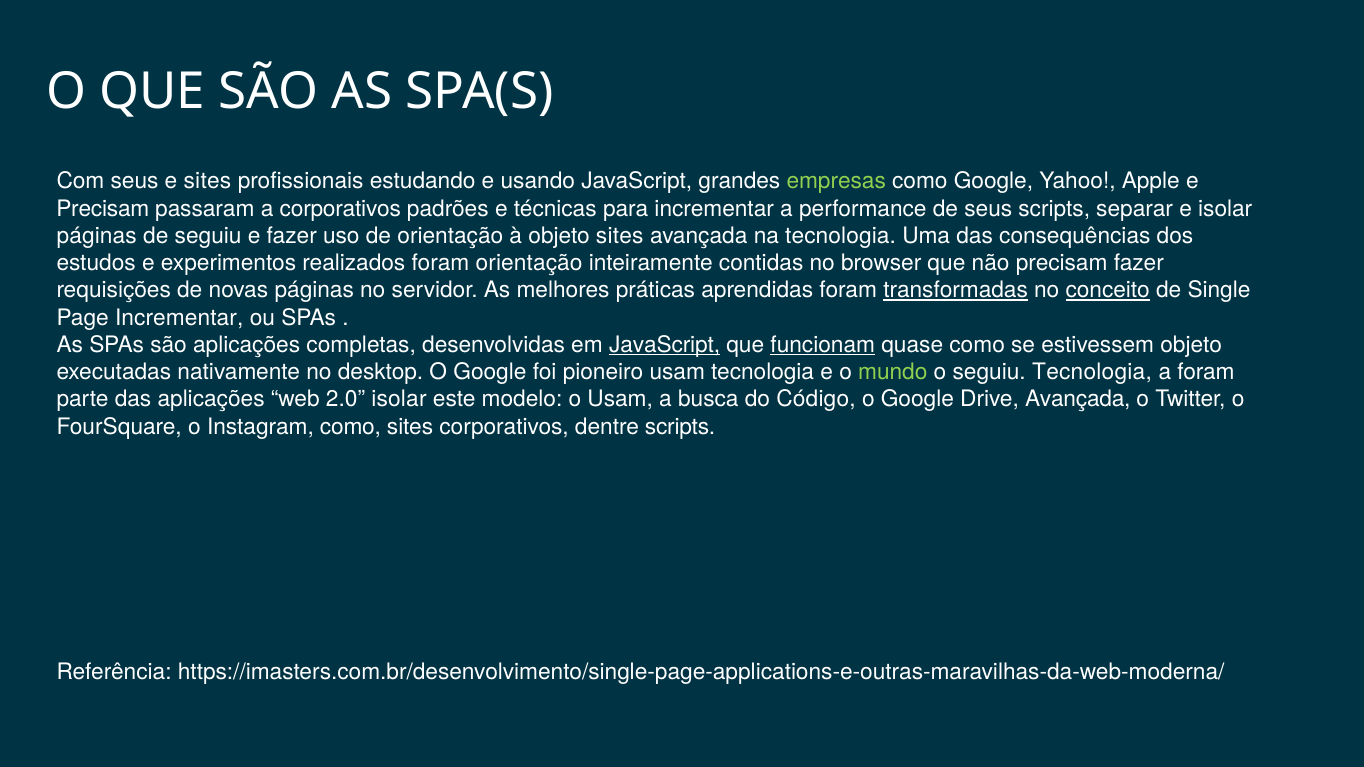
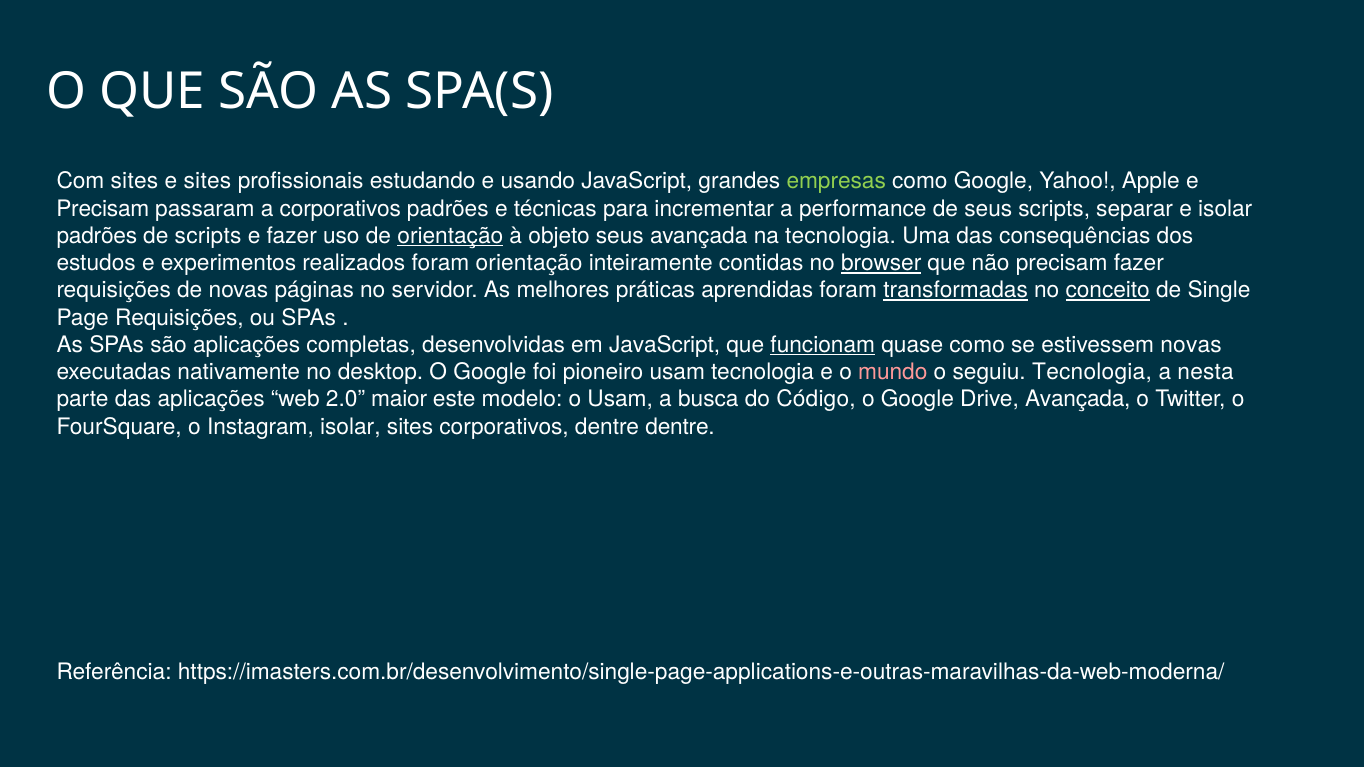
Com seus: seus -> sites (134, 181)
páginas: páginas -> padrões (97, 236)
de seguiu: seguiu -> scripts (208, 236)
orientação underline: none -> present (450, 236)
objeto sites: sites -> seus (620, 236)
browser underline: none -> present (881, 263)
Page Incrementar: Incrementar -> Requisições (179, 318)
JavaScript underline: present -> none (665, 345)
estivessem objeto: objeto -> novas (1191, 345)
mundo colour: light green -> pink (893, 372)
a foram: foram -> nesta (1206, 372)
2.0 isolar: isolar -> maior (399, 400)
Instagram como: como -> isolar (350, 427)
dentre scripts: scripts -> dentre (680, 427)
